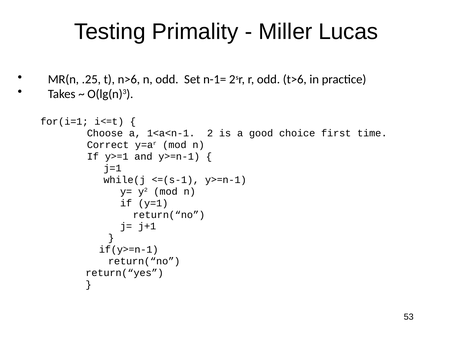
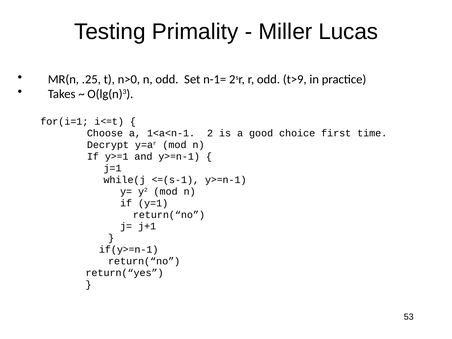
n>6: n>6 -> n>0 (129, 79)
t>6: t>6 -> t>9 (295, 79)
Correct: Correct -> Decrypt (108, 145)
